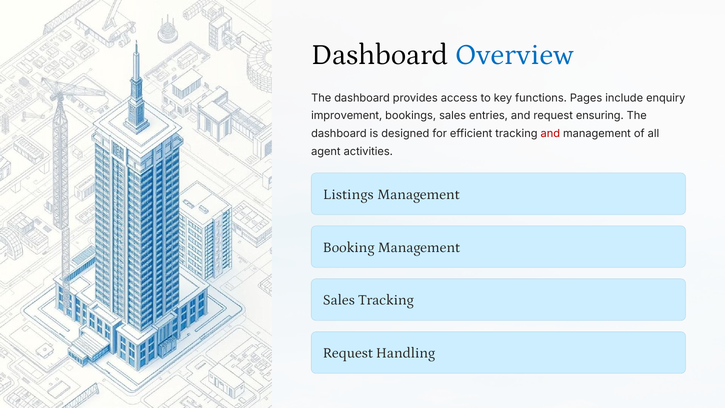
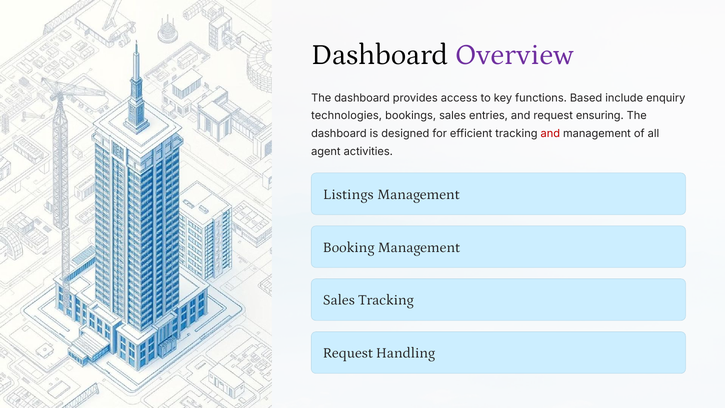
Overview colour: blue -> purple (514, 54)
Pages: Pages -> Based (586, 98)
improvement: improvement -> technologies (347, 116)
